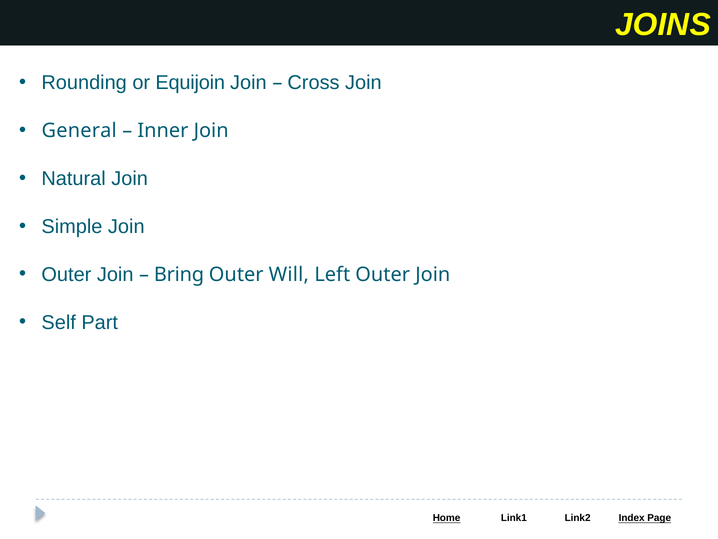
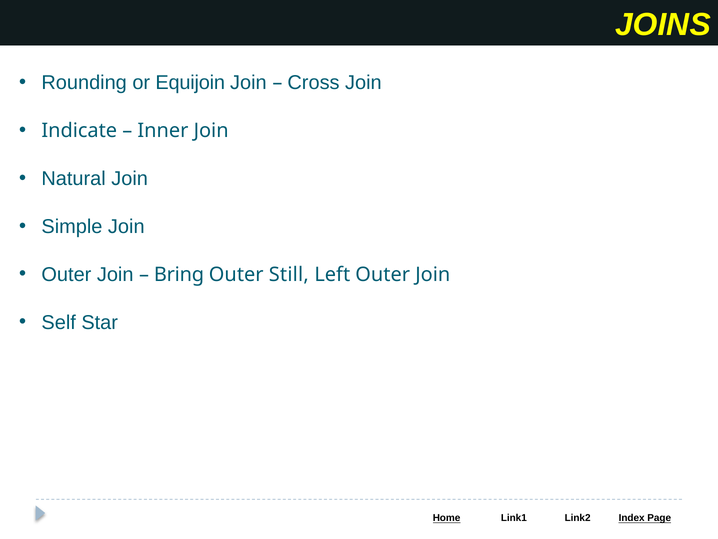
General: General -> Indicate (79, 131)
Will: Will -> Still (289, 274)
Part: Part -> Star (100, 322)
